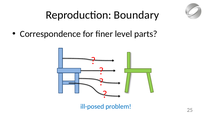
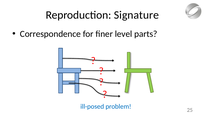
Boundary: Boundary -> Signature (136, 15)
